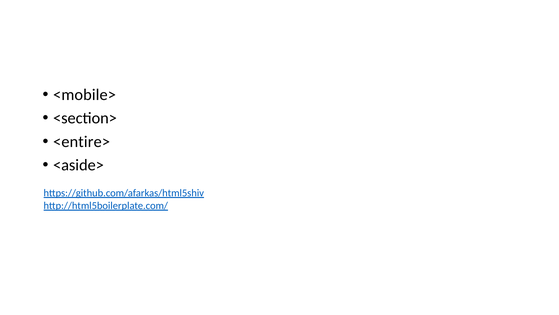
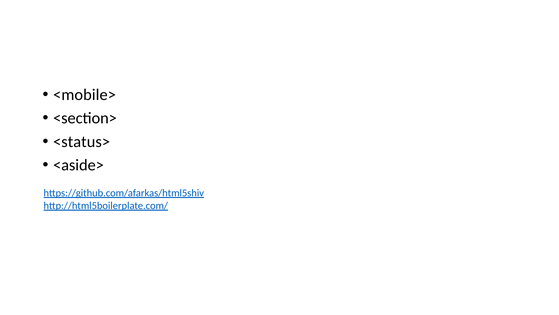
<entire>: <entire> -> <status> (82, 141)
